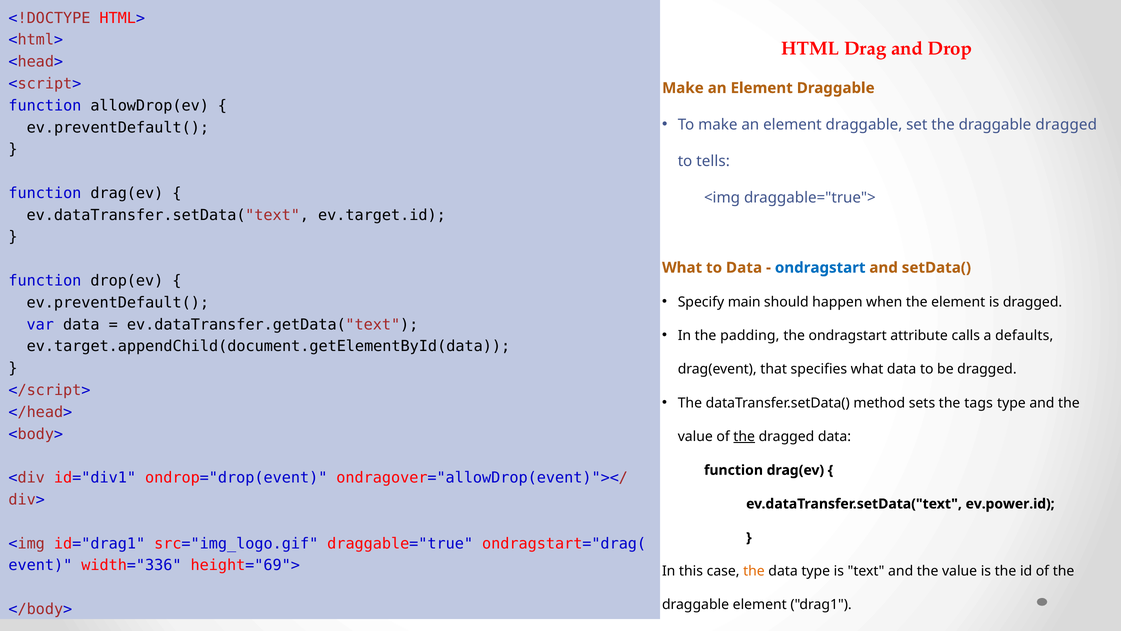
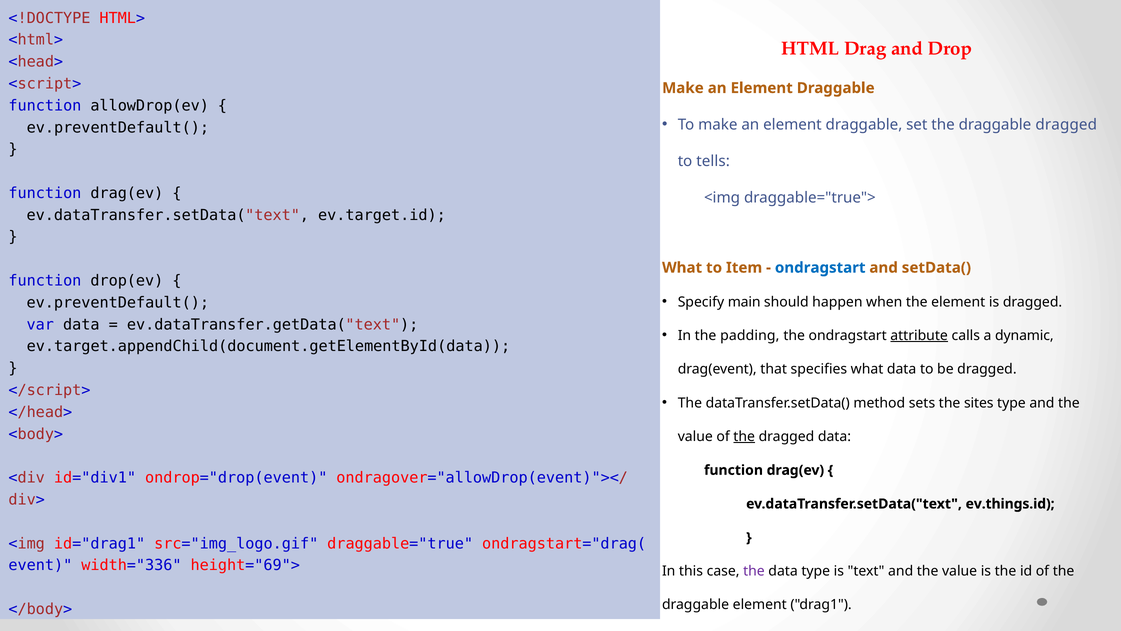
to Data: Data -> Item (744, 267)
attribute underline: none -> present (919, 335)
defaults: defaults -> dynamic (1024, 335)
tags: tags -> sites (979, 403)
ev.power.id: ev.power.id -> ev.things.id (1010, 504)
the colour: orange -> purple (754, 571)
